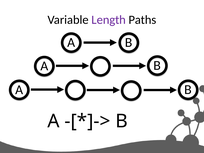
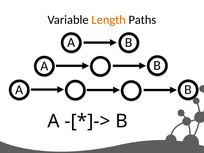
Length colour: purple -> orange (109, 20)
